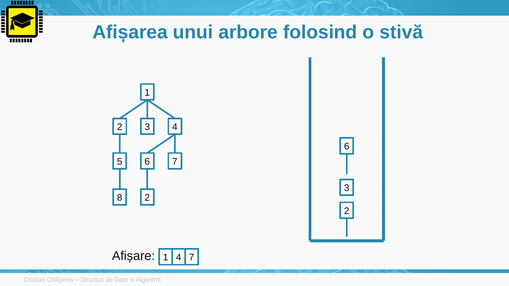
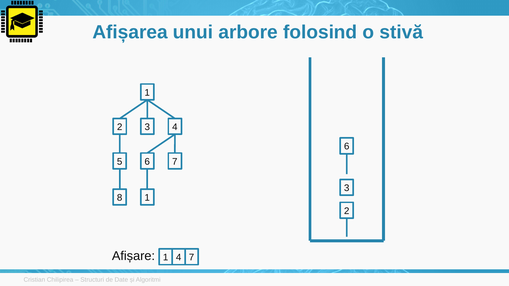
8 2: 2 -> 1 (147, 198)
